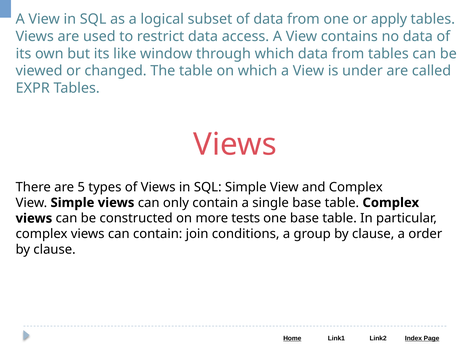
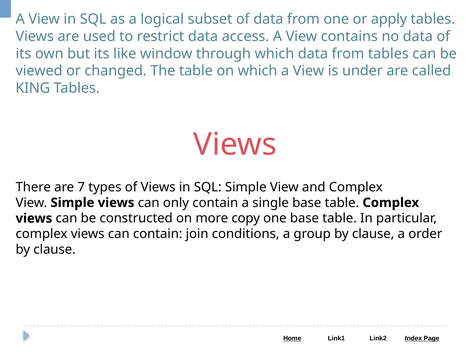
EXPR: EXPR -> KING (33, 88)
5: 5 -> 7 (81, 187)
tests: tests -> copy (246, 219)
